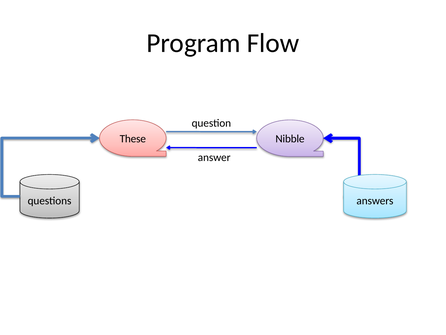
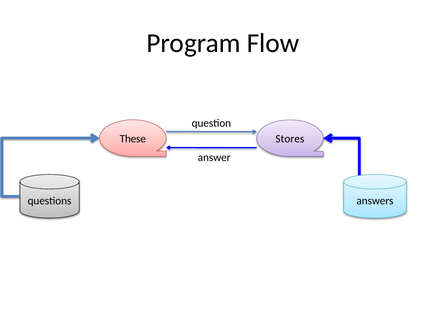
Nibble: Nibble -> Stores (290, 139)
